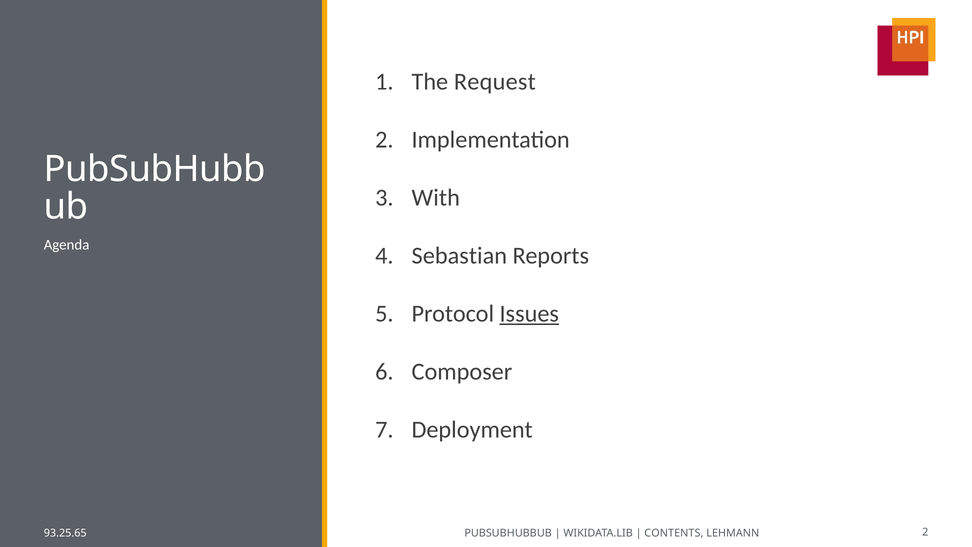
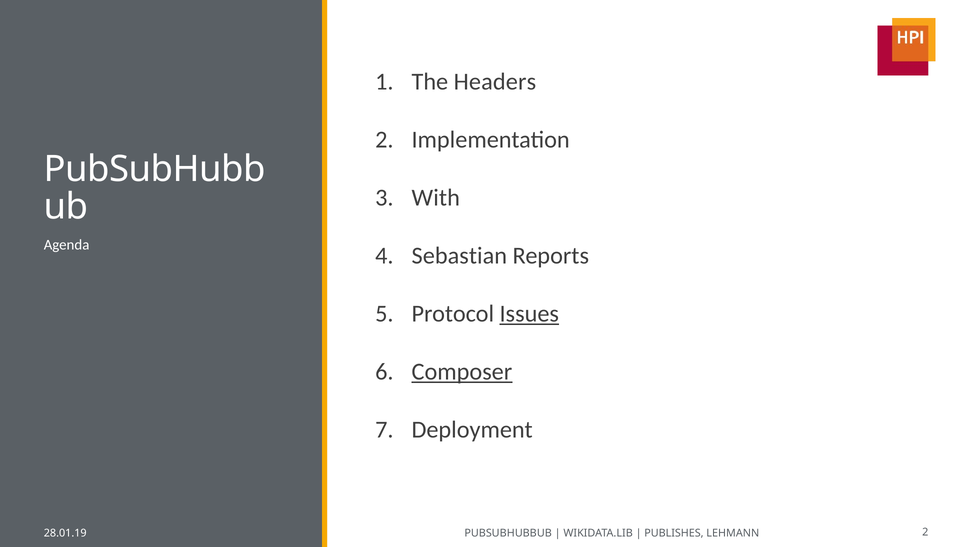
Request: Request -> Headers (495, 82)
Composer underline: none -> present (462, 372)
93.25.65: 93.25.65 -> 28.01.19 (65, 533)
CONTENTS: CONTENTS -> PUBLISHES (674, 533)
